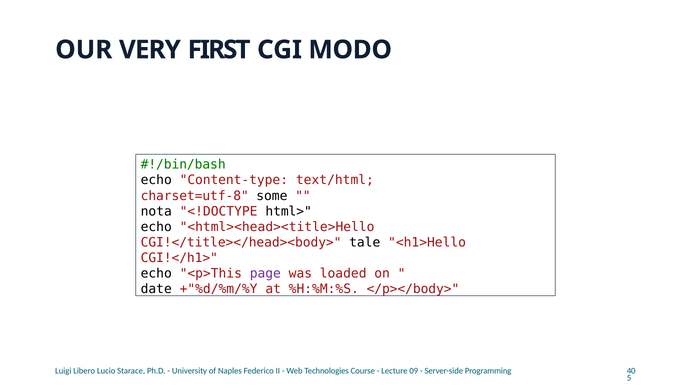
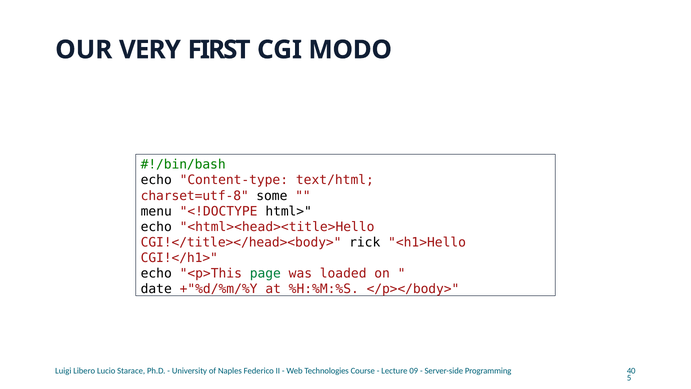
nota: nota -> menu (156, 211)
tale: tale -> rick (365, 242)
page colour: purple -> green (265, 273)
